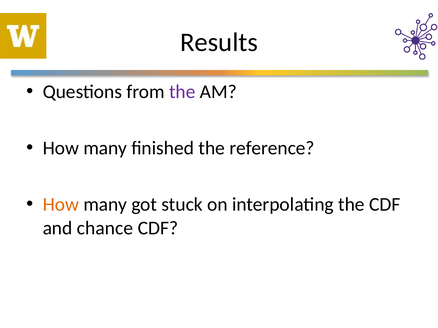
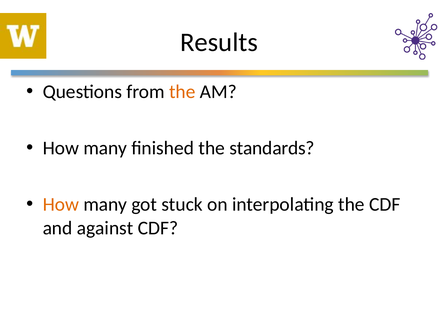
the colour: purple -> orange (182, 92)
reference: reference -> standards (272, 148)
chance: chance -> against (105, 228)
